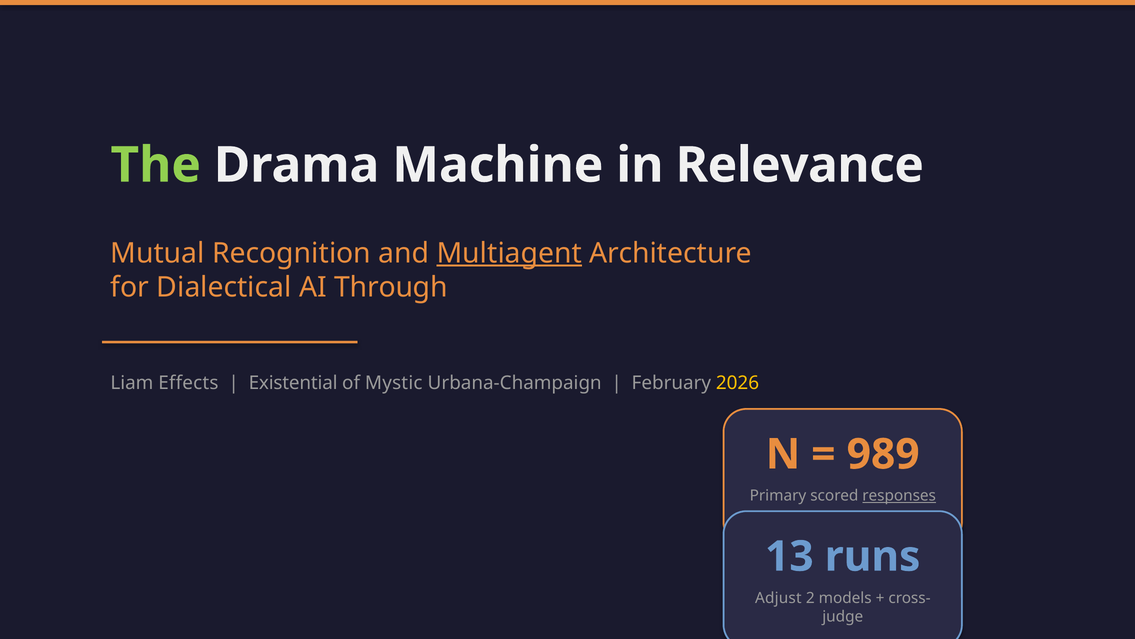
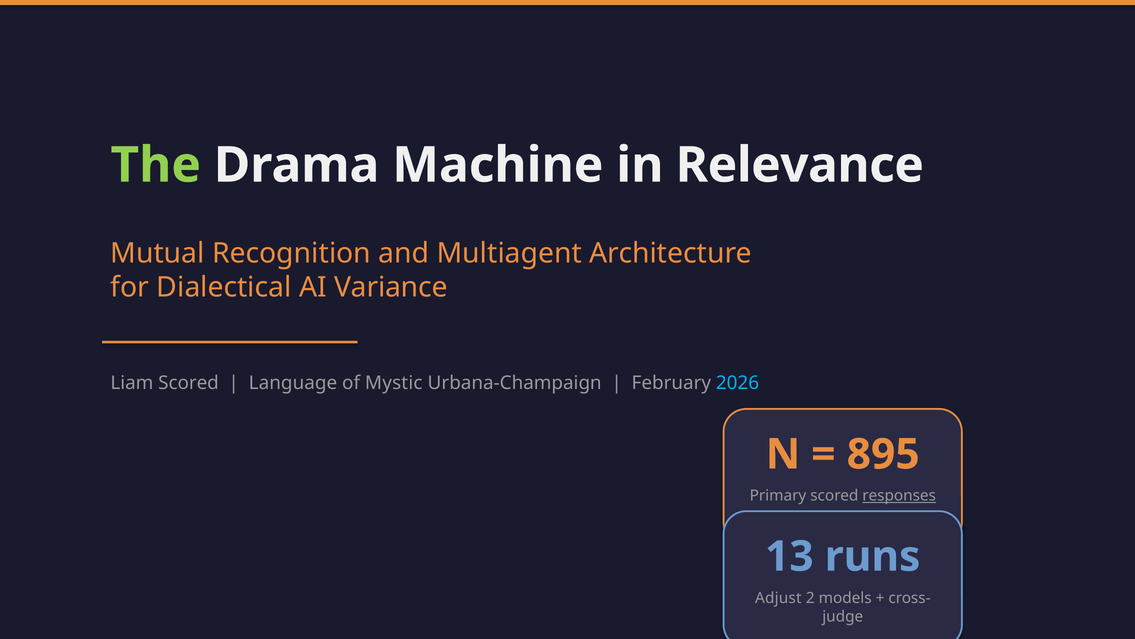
Multiagent underline: present -> none (509, 253)
Through: Through -> Variance (391, 287)
Liam Effects: Effects -> Scored (189, 383)
Existential: Existential -> Language (293, 383)
2026 colour: yellow -> light blue (737, 383)
989: 989 -> 895 (883, 454)
